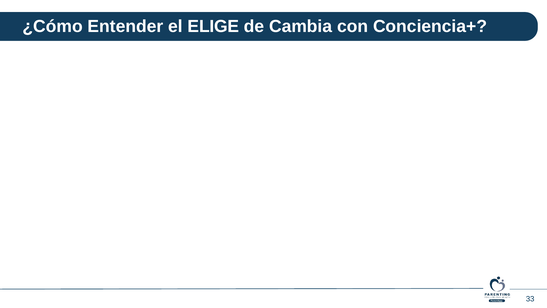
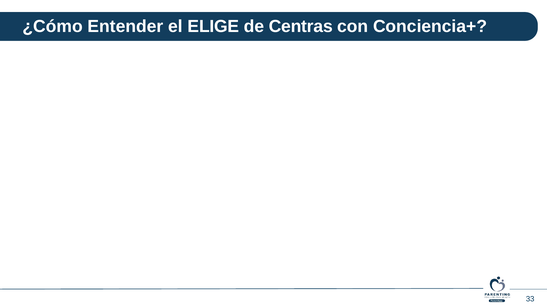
Cambia: Cambia -> Centras (301, 26)
